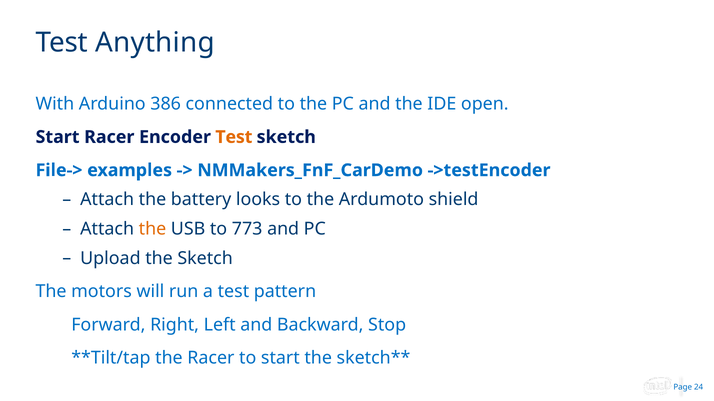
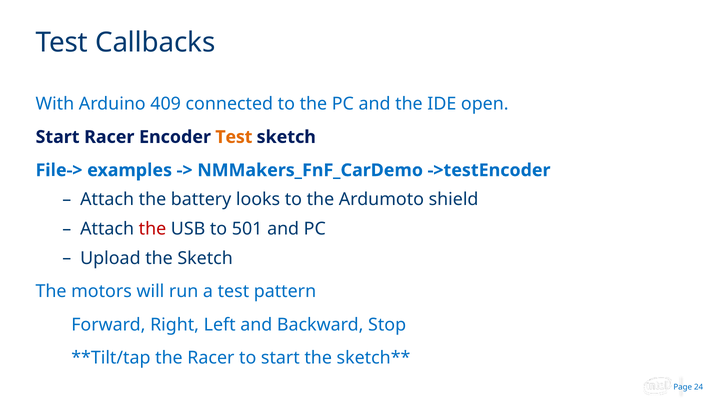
Anything: Anything -> Callbacks (155, 43)
386: 386 -> 409 (166, 104)
the colour: orange -> red (152, 229)
773: 773 -> 501 (247, 229)
